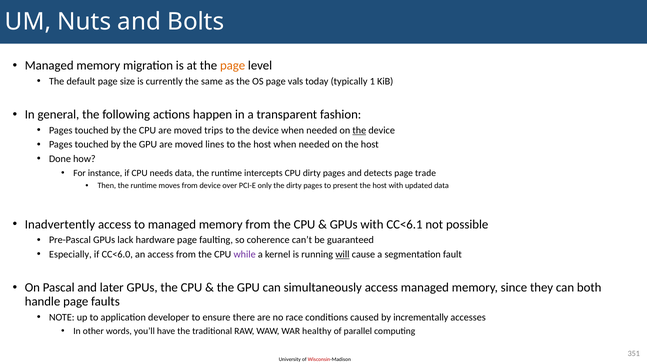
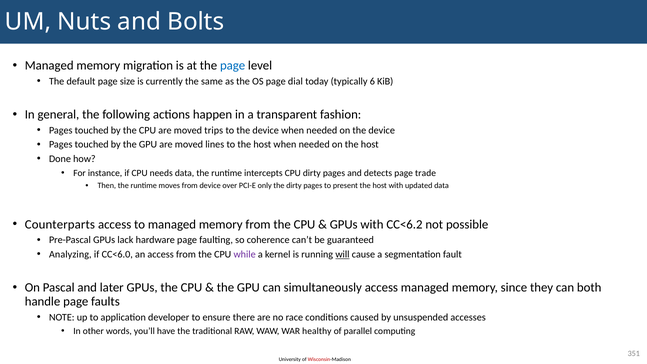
page colour: orange -> blue (233, 65)
vals: vals -> dial (295, 81)
1: 1 -> 6 (372, 81)
the underline: present -> none (359, 130)
Inadvertently: Inadvertently -> Counterparts (60, 224)
CC<6.1: CC<6.1 -> CC<6.2 (404, 224)
Especially: Especially -> Analyzing (70, 254)
incrementally: incrementally -> unsuspended (421, 317)
